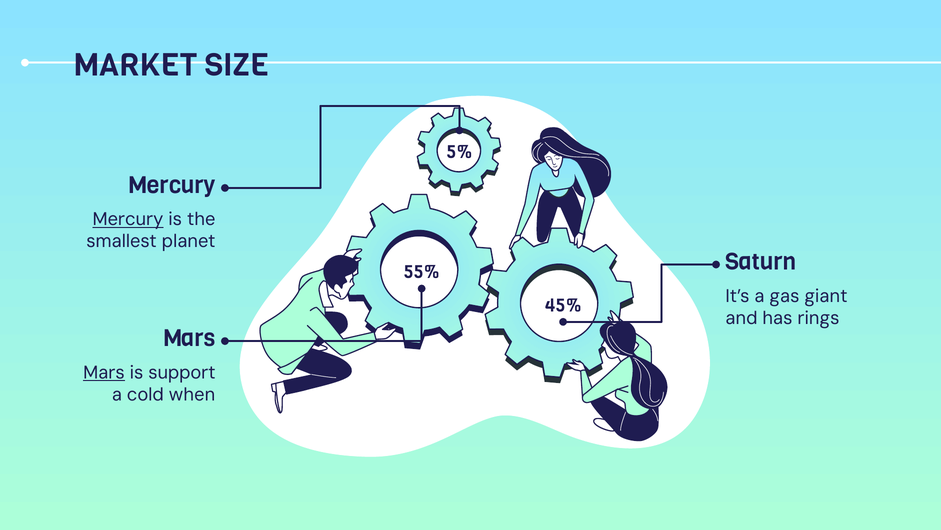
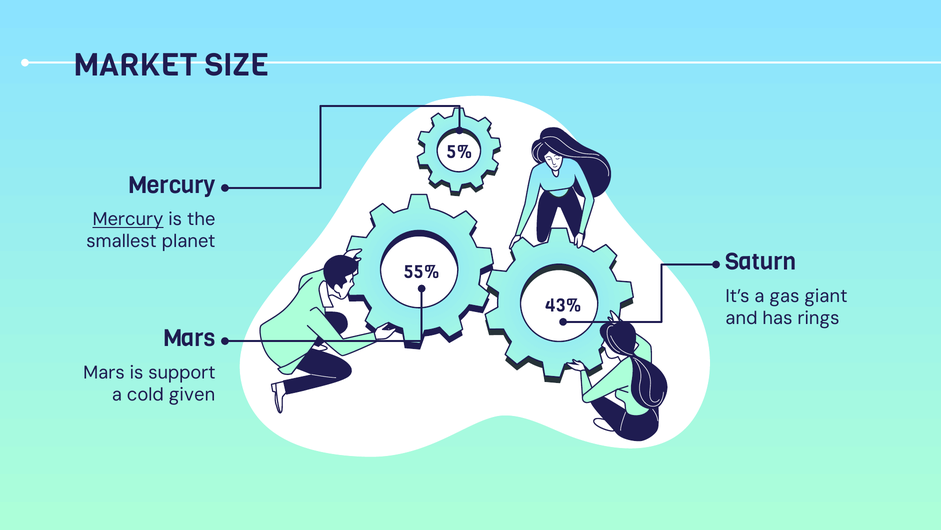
45%: 45% -> 43% (563, 305)
Mars underline: present -> none (104, 372)
when: when -> given (192, 394)
